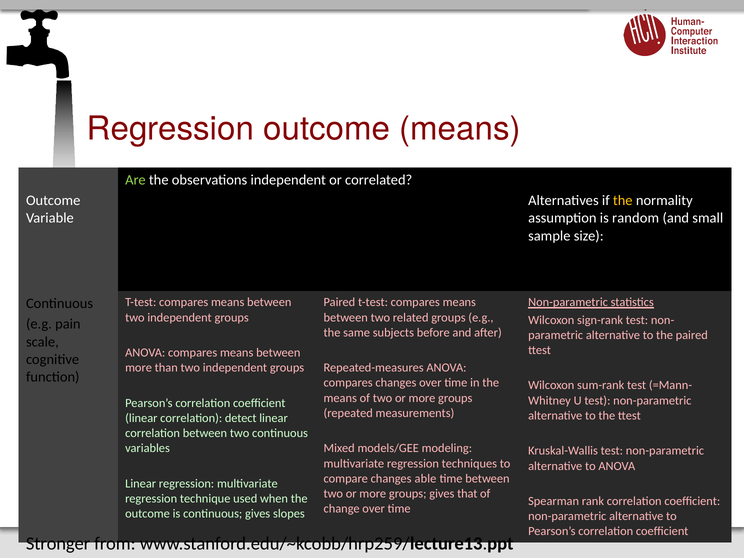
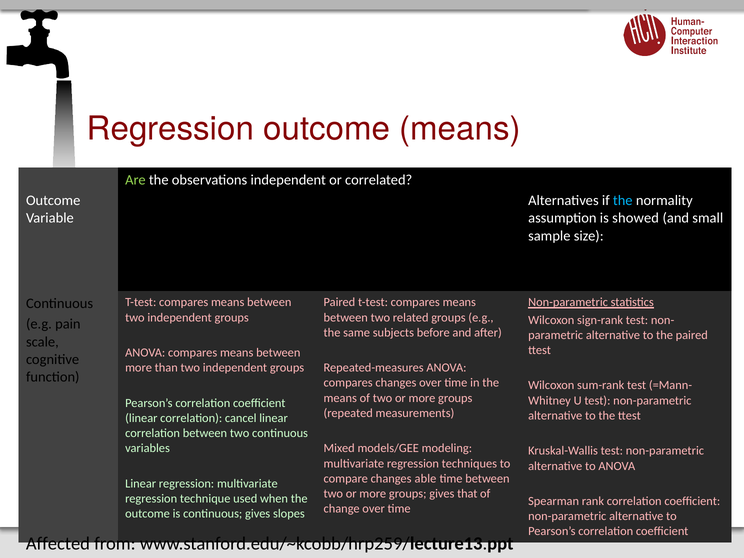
the colour: yellow -> light blue (623, 201)
random: random -> showed (636, 218)
detect: detect -> cancel (241, 418)
Stronger: Stronger -> Affected (58, 543)
